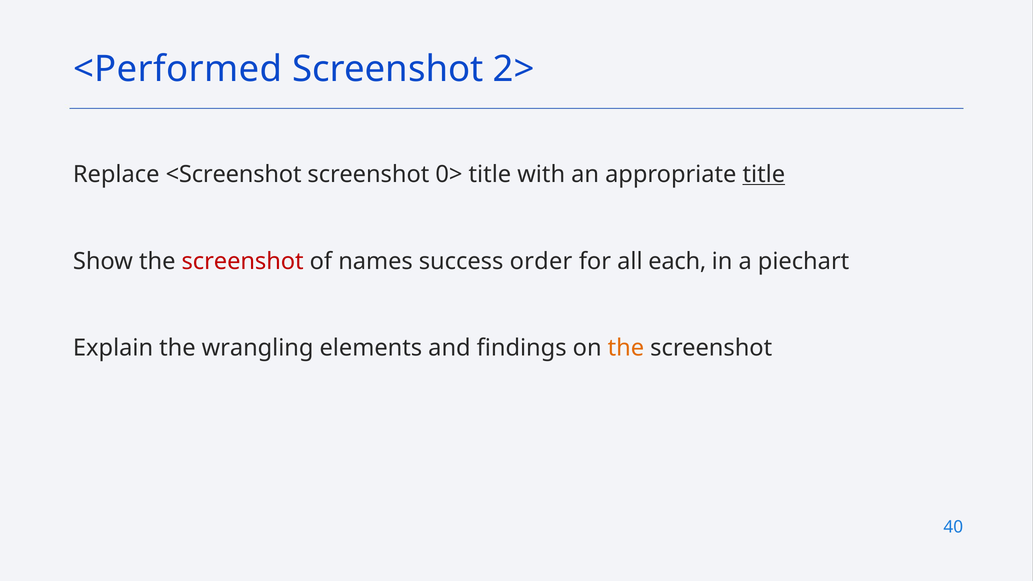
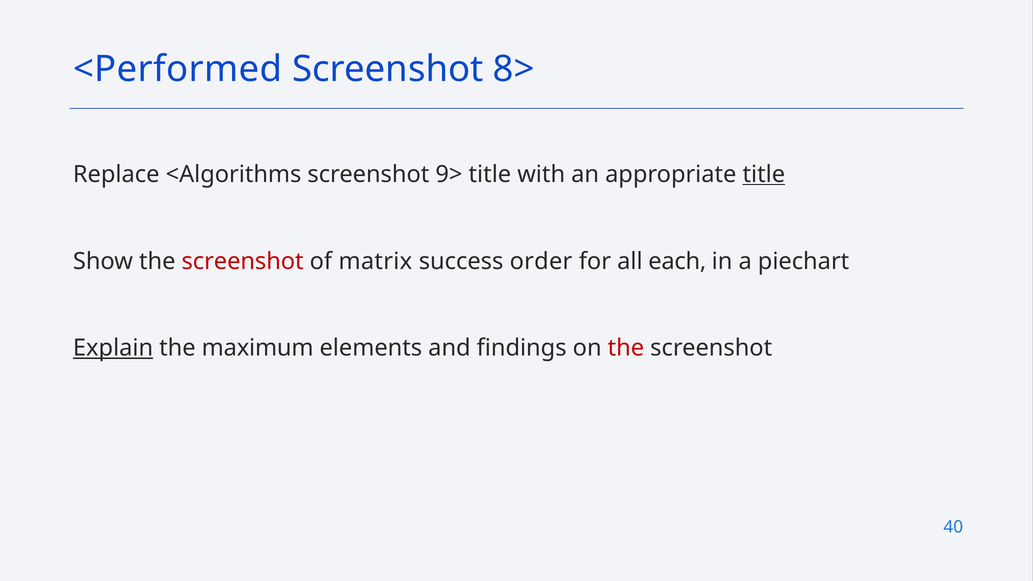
2>: 2> -> 8> (514, 69)
<Screenshot: <Screenshot -> <Algorithms (234, 174)
0>: 0> -> 9> (449, 174)
names: names -> matrix (375, 261)
Explain underline: none -> present (113, 348)
wrangling: wrangling -> maximum (258, 348)
the colour: orange -> red (626, 348)
